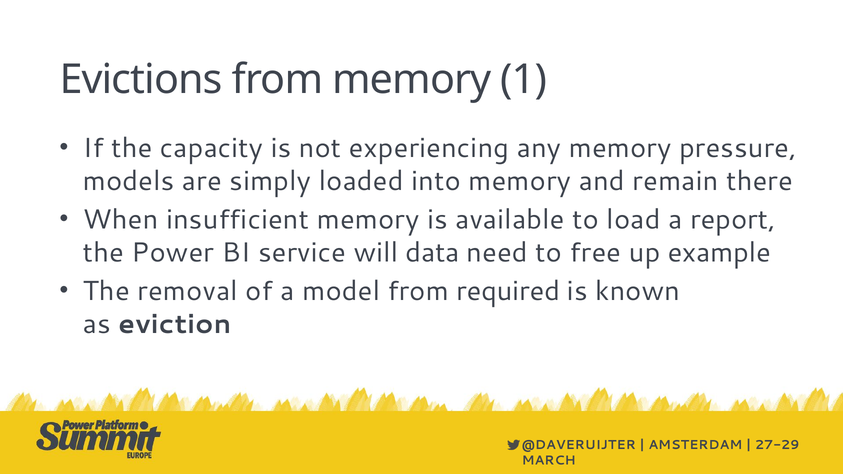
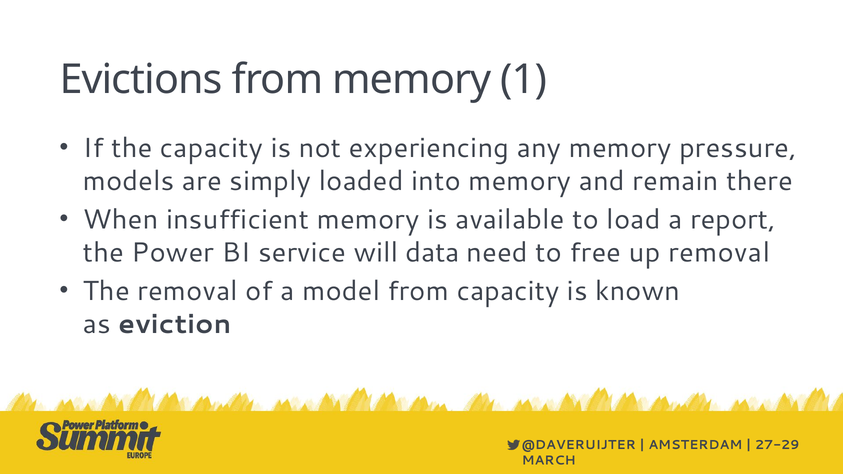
up example: example -> removal (719, 253)
from required: required -> capacity (508, 291)
